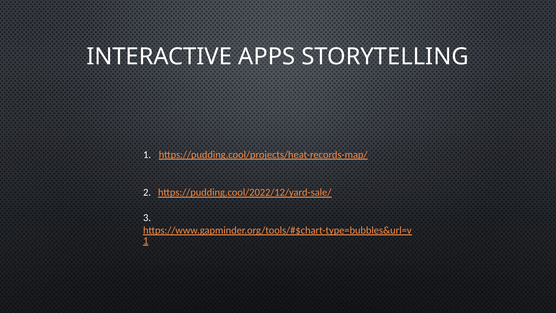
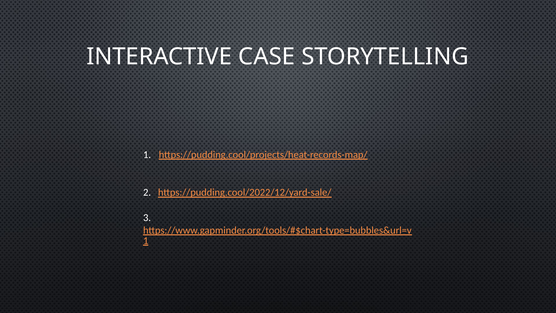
APPS: APPS -> CASE (267, 57)
